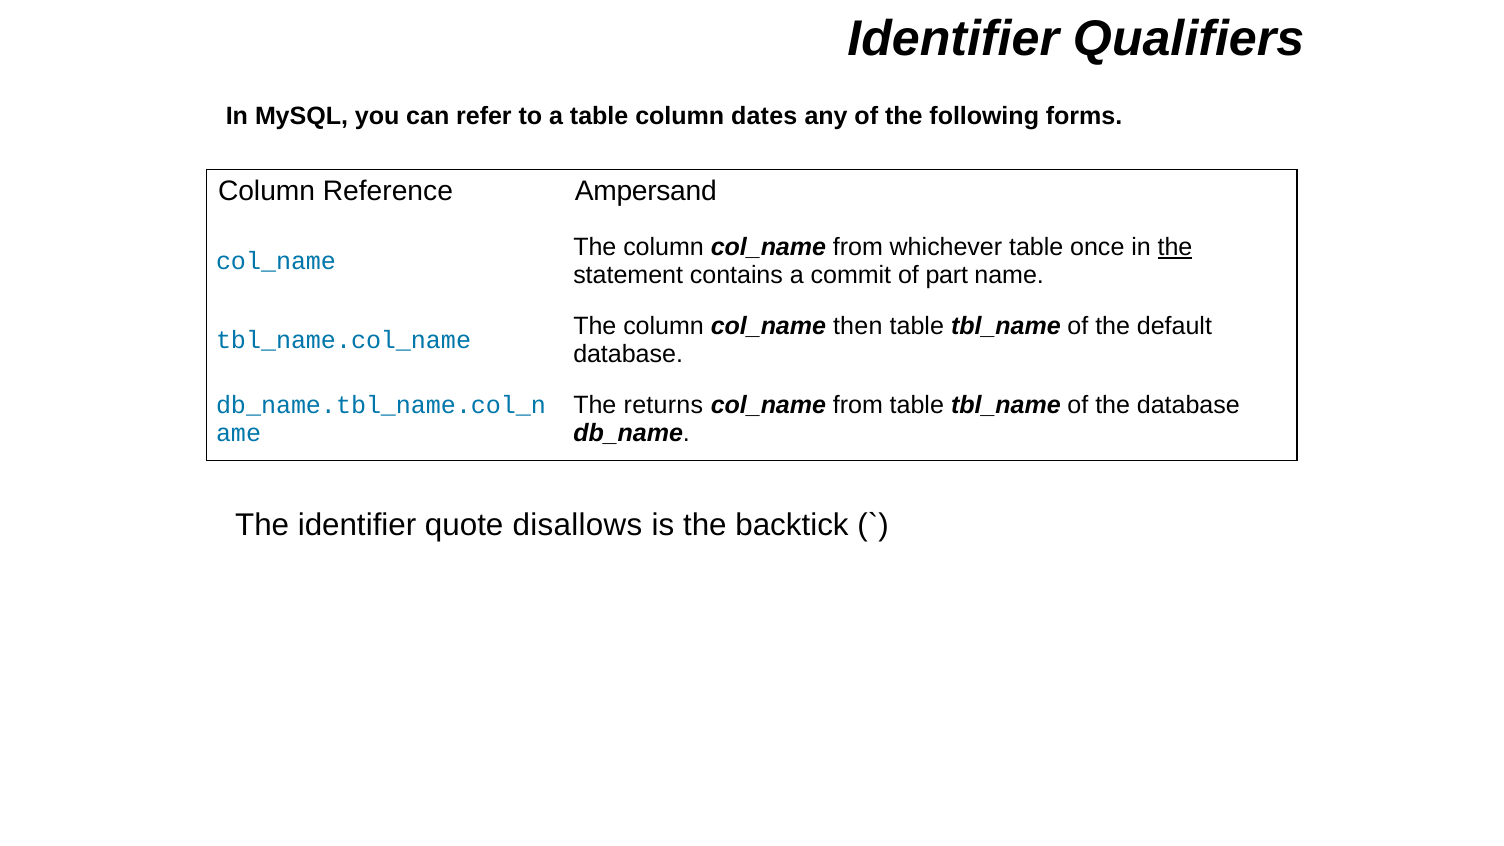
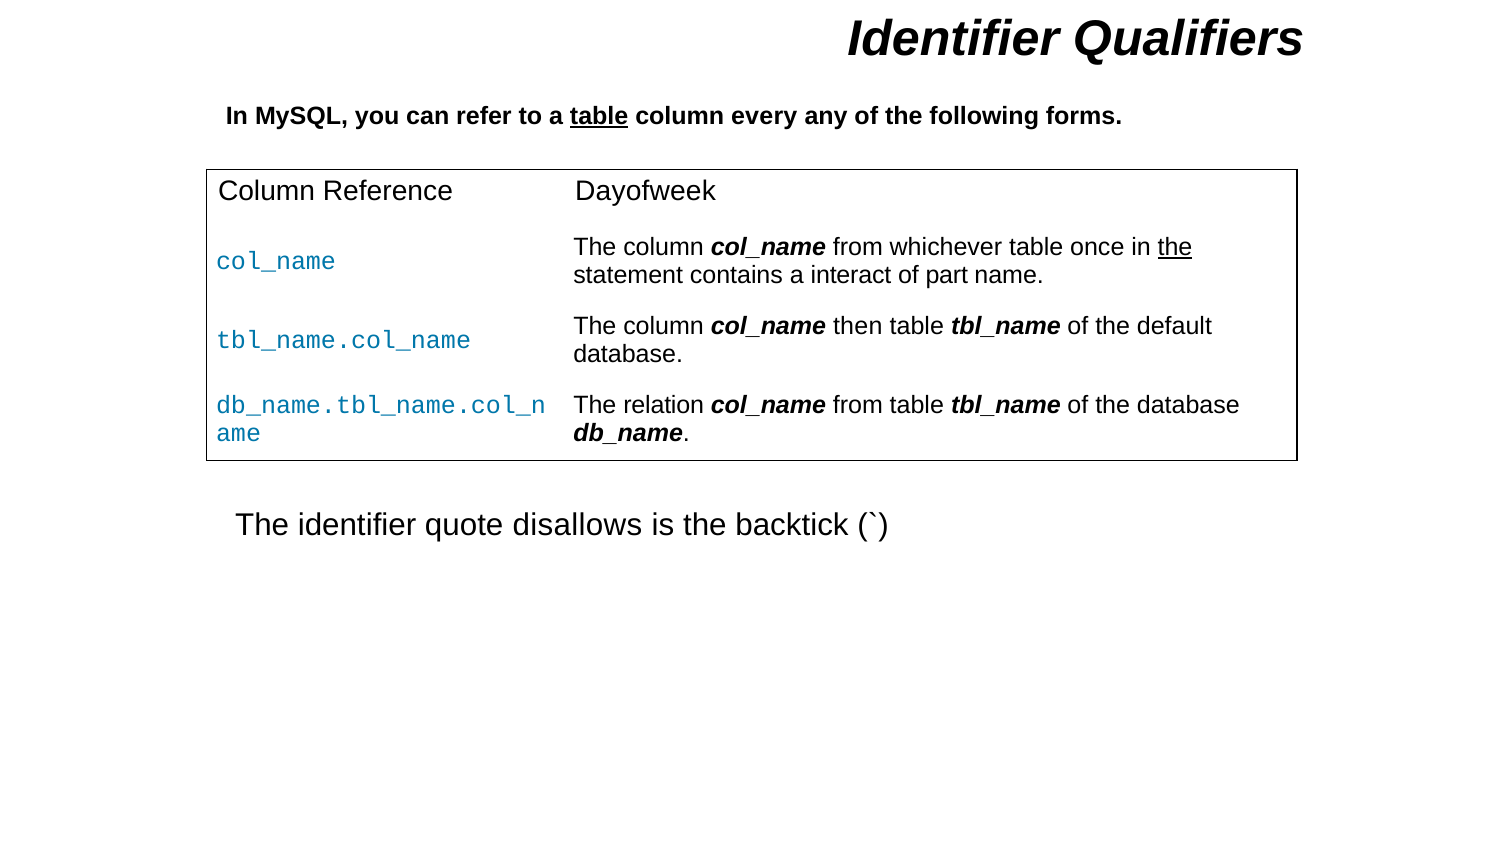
table underline: none -> present (599, 116)
dates: dates -> every (764, 116)
Ampersand: Ampersand -> Dayofweek (646, 191)
commit: commit -> interact (851, 275)
returns: returns -> relation (664, 405)
